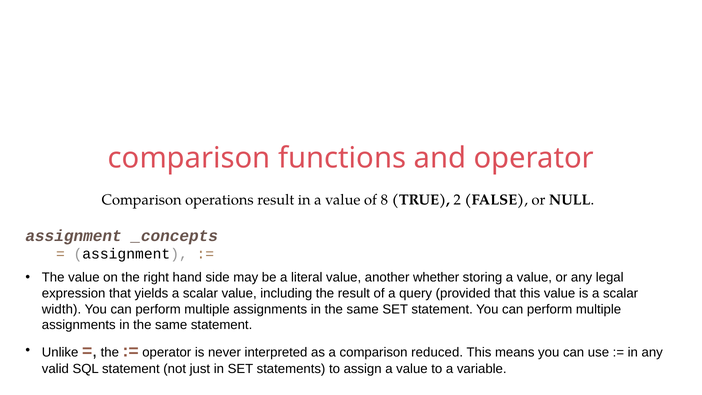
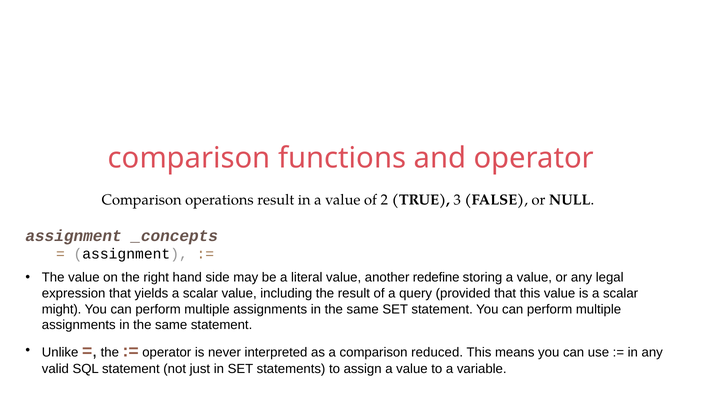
8: 8 -> 2 (384, 200)
2: 2 -> 3 (457, 200)
whether: whether -> redefine (436, 278)
width: width -> might (62, 309)
